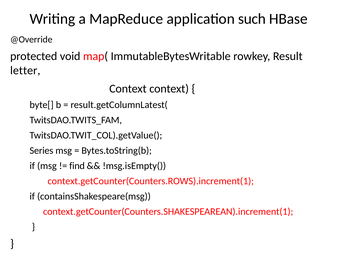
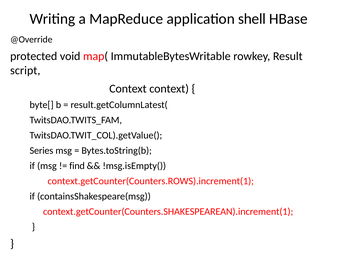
such: such -> shell (252, 19)
letter: letter -> script (25, 70)
